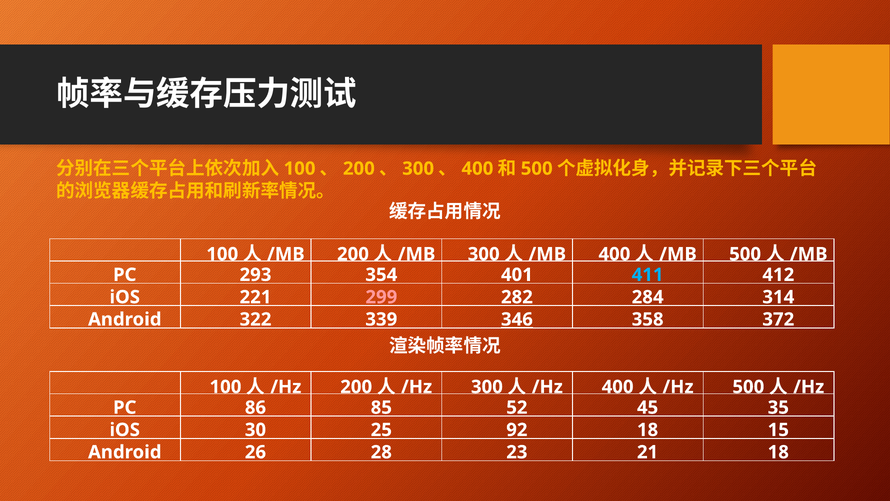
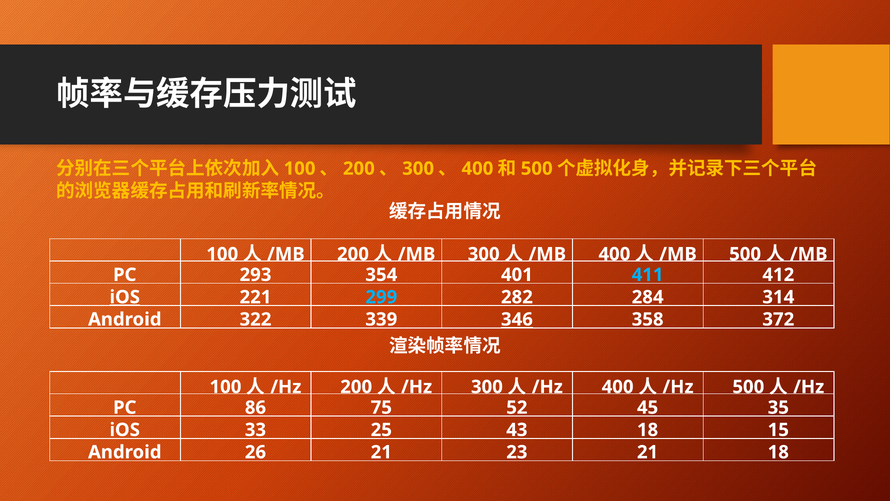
iOS underline: none -> present (125, 297)
299 colour: pink -> light blue (381, 297)
85: 85 -> 75 (381, 407)
30: 30 -> 33 (255, 430)
92: 92 -> 43 (517, 430)
26 28: 28 -> 21 (381, 452)
